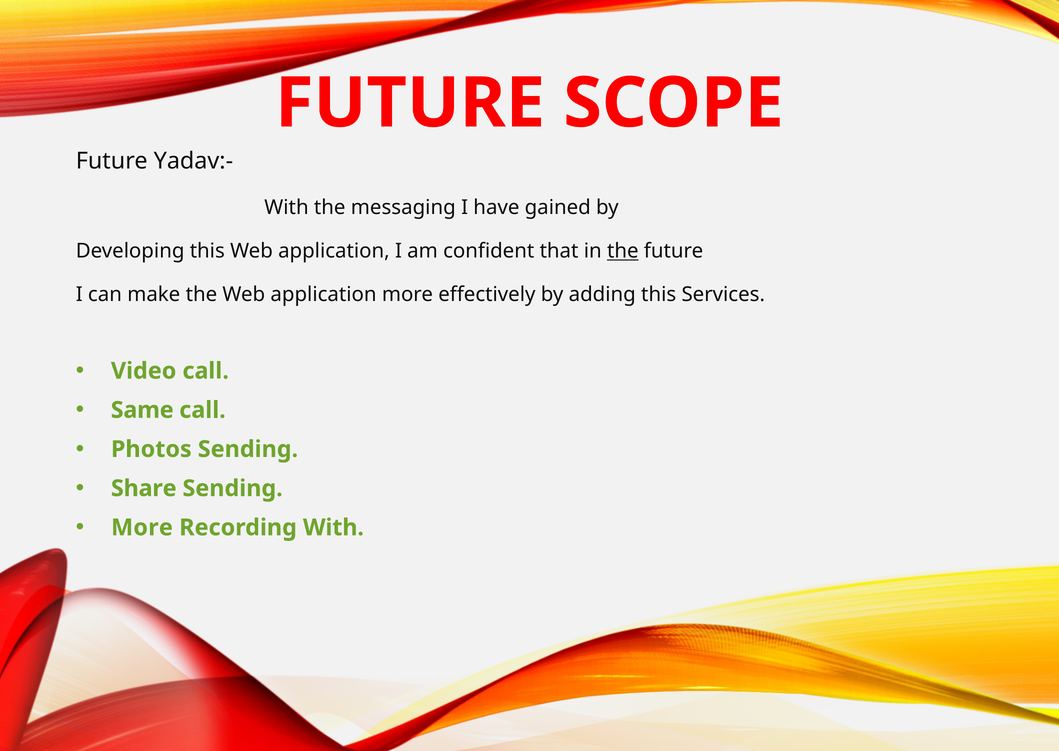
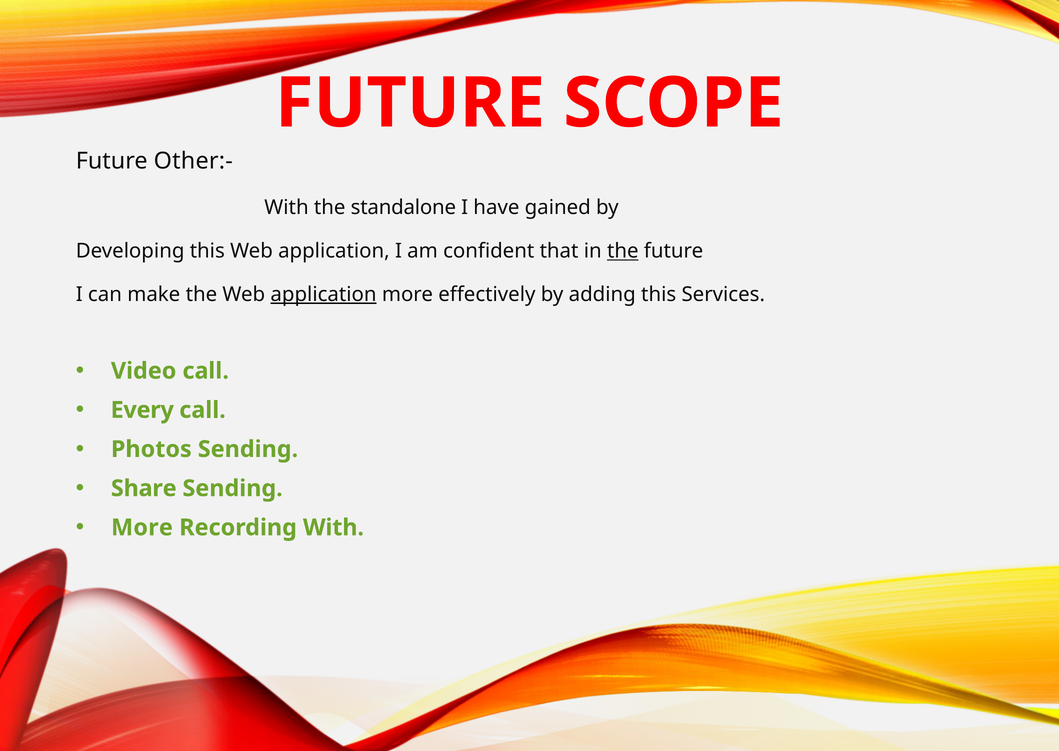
Yadav:-: Yadav:- -> Other:- (193, 161)
messaging: messaging -> standalone (403, 207)
application underline: none -> present (324, 294)
Same: Same -> Every (142, 410)
